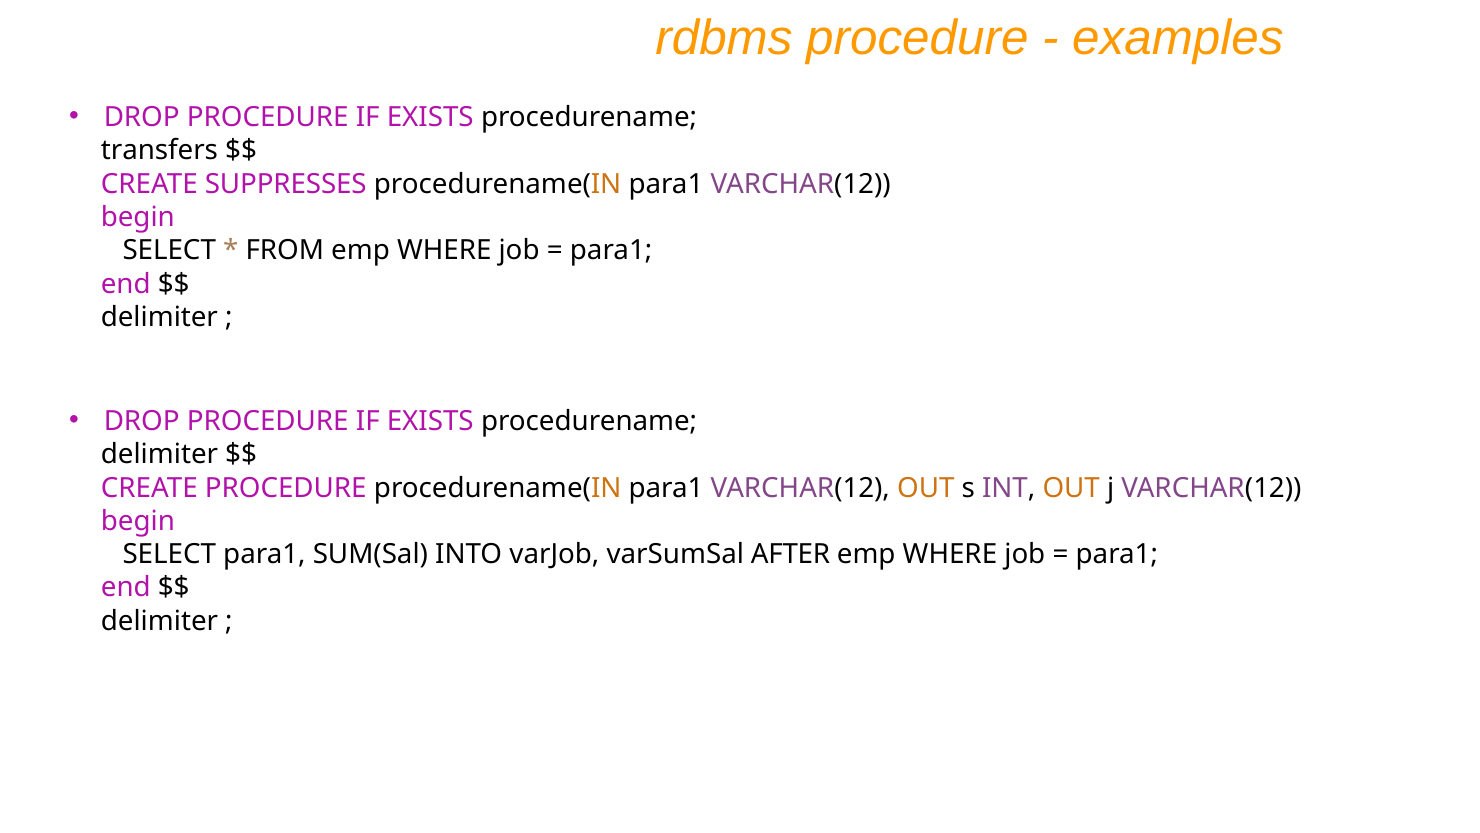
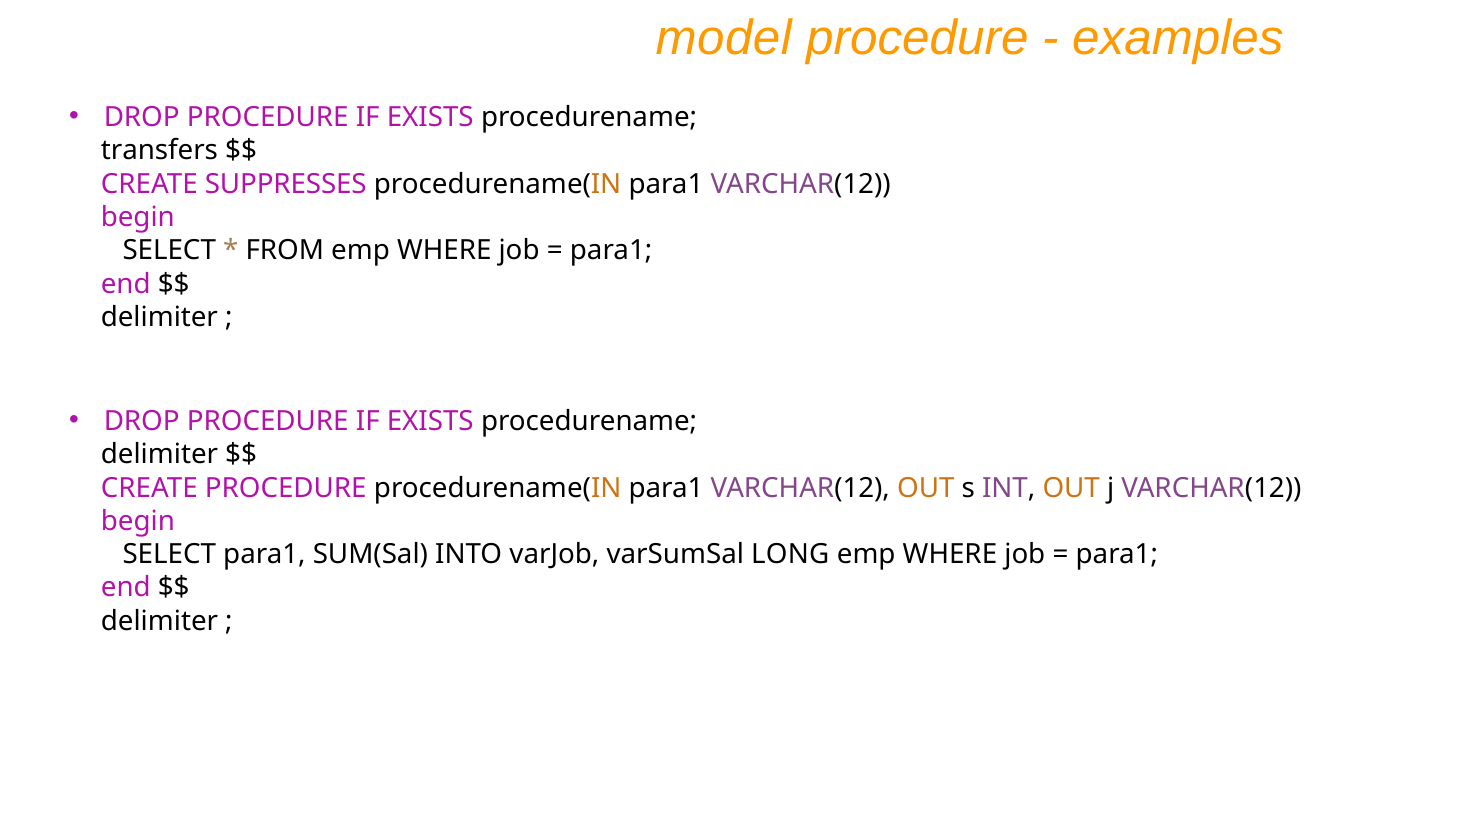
rdbms: rdbms -> model (724, 39)
AFTER: AFTER -> LONG (790, 554)
